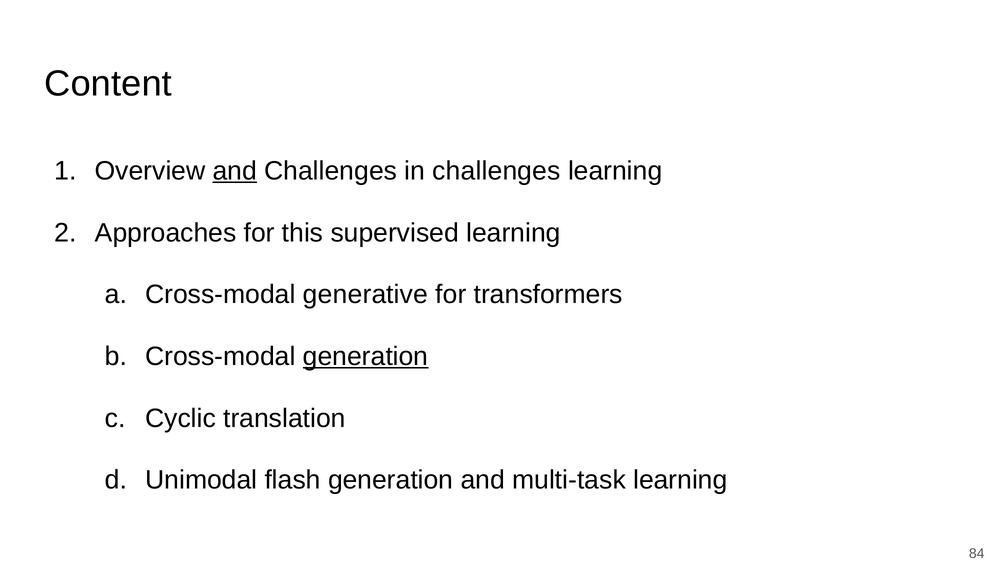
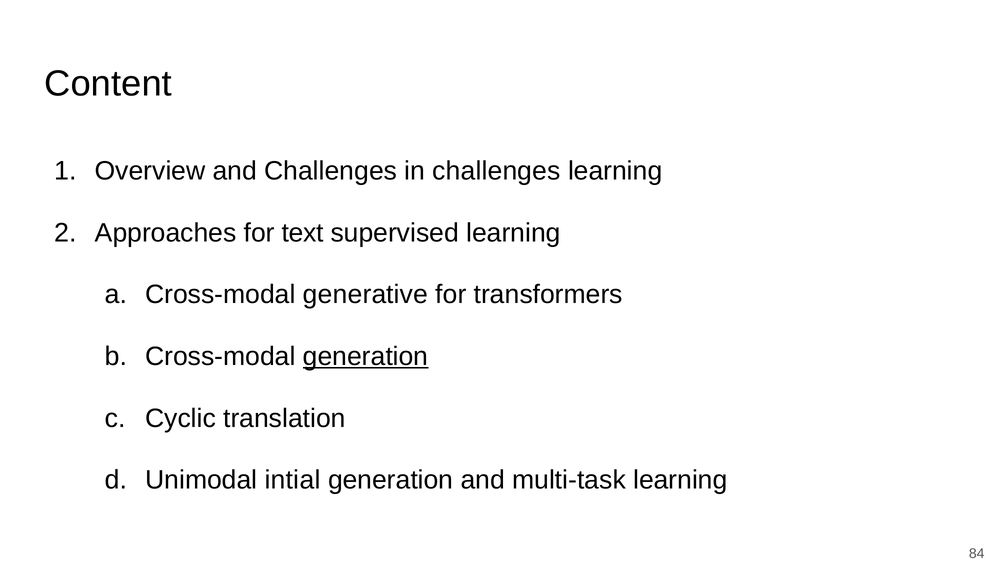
and underline: present -> none (235, 171)
this: this -> text (303, 233)
flash: flash -> intial (293, 480)
